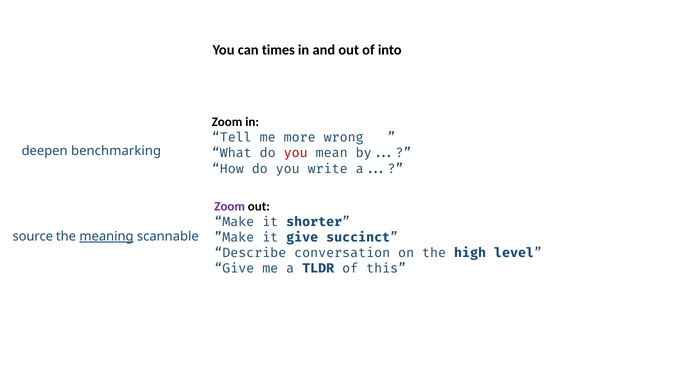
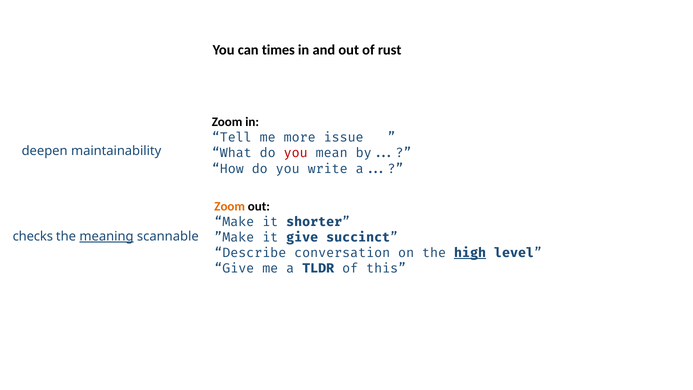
into: into -> rust (390, 50)
wrong: wrong -> issue (360, 137)
benchmarking: benchmarking -> maintainability (116, 151)
Zoom colour: purple -> orange (230, 206)
source: source -> checks (33, 236)
high underline: none -> present (470, 253)
